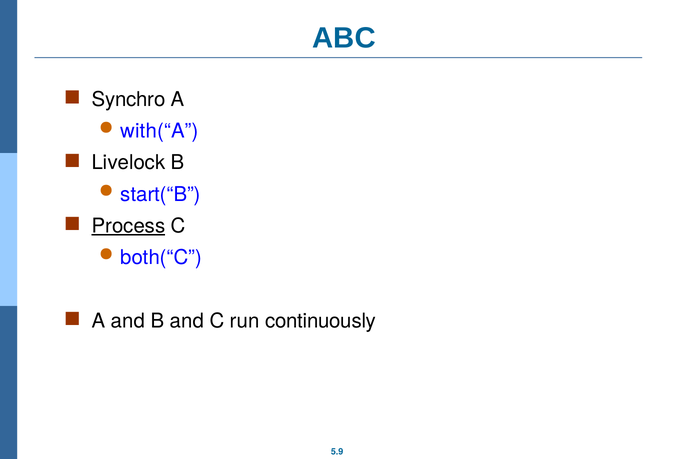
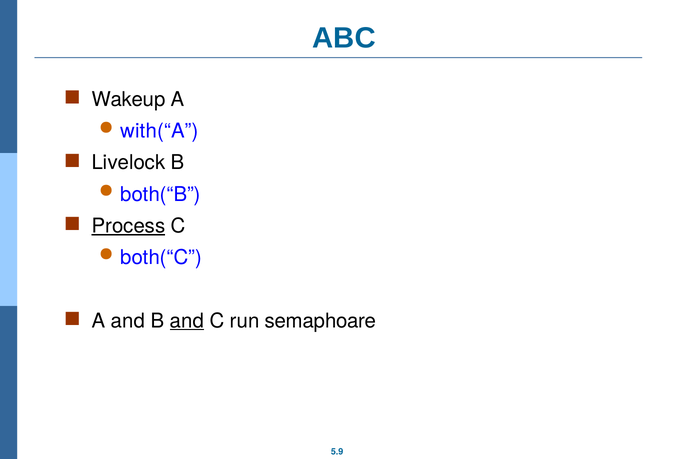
Synchro: Synchro -> Wakeup (129, 99)
start(“B: start(“B -> both(“B (161, 194)
and underline: none -> present (187, 321)
continuously: continuously -> semaphoare (321, 321)
